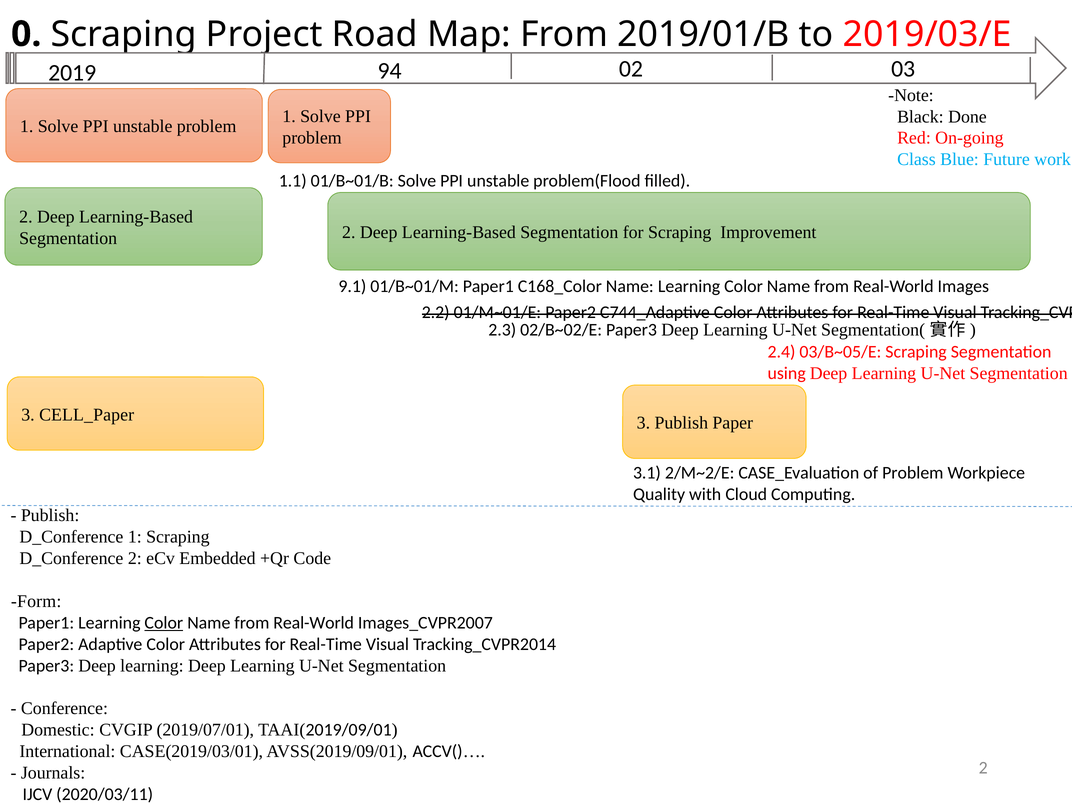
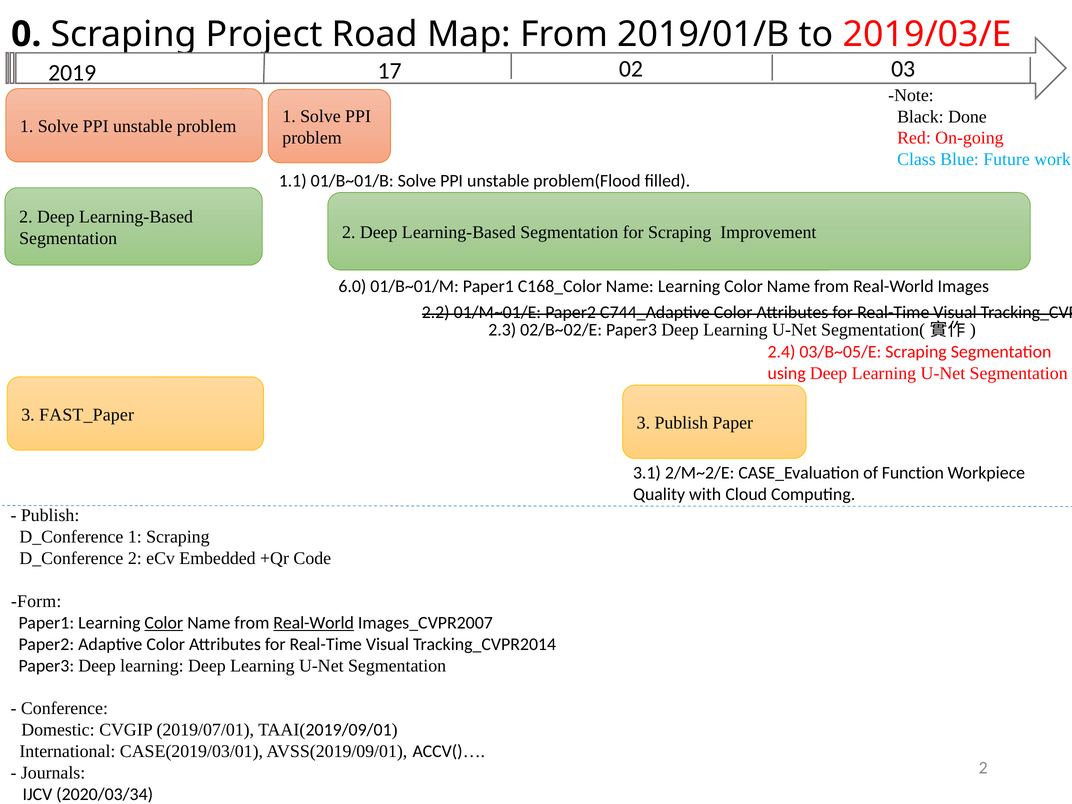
94: 94 -> 17 (390, 71)
9.1: 9.1 -> 6.0 (352, 286)
CELL_Paper: CELL_Paper -> FAST_Paper (87, 415)
of Problem: Problem -> Function (913, 473)
Real-World underline: none -> present (314, 623)
2020/03/11: 2020/03/11 -> 2020/03/34 (105, 794)
